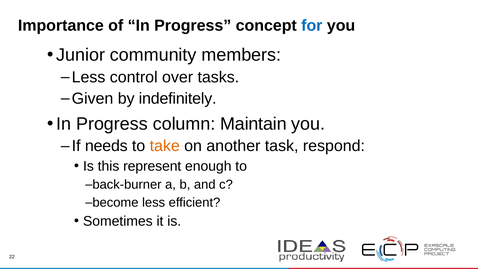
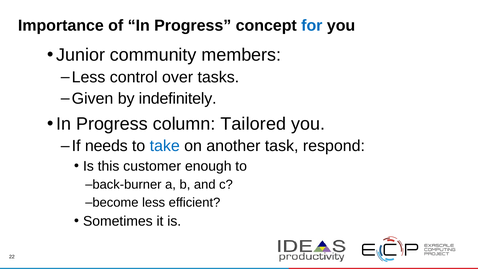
Maintain: Maintain -> Tailored (253, 124)
take colour: orange -> blue (165, 146)
represent: represent -> customer (152, 166)
